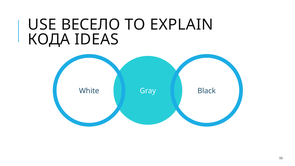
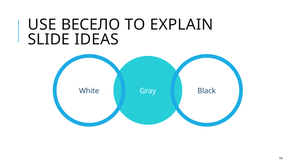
КОДА: КОДА -> SLIDE (49, 39)
